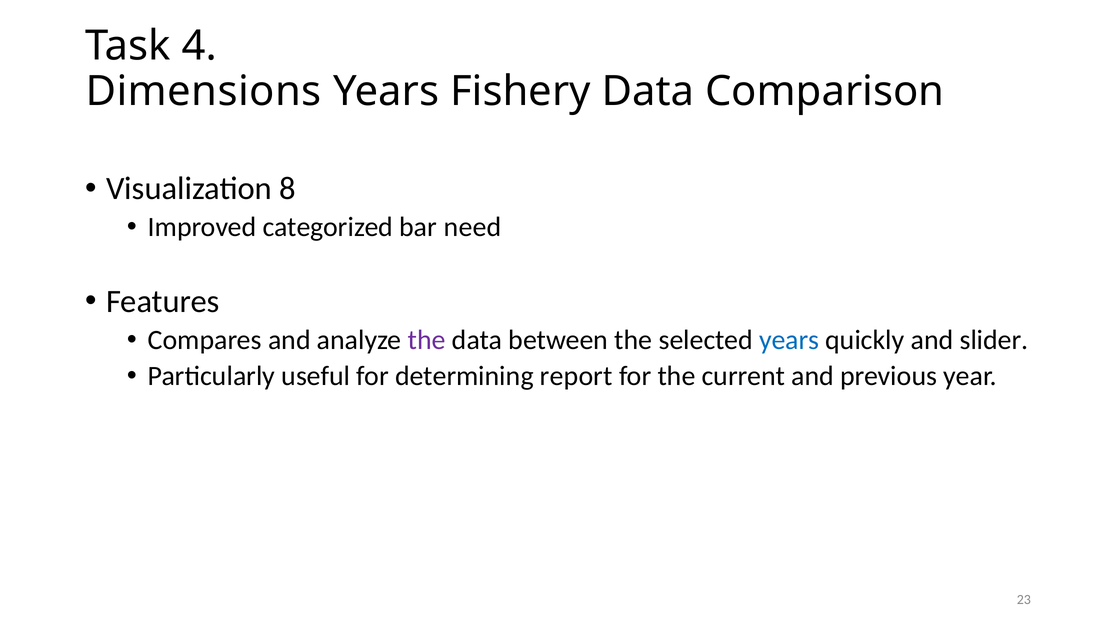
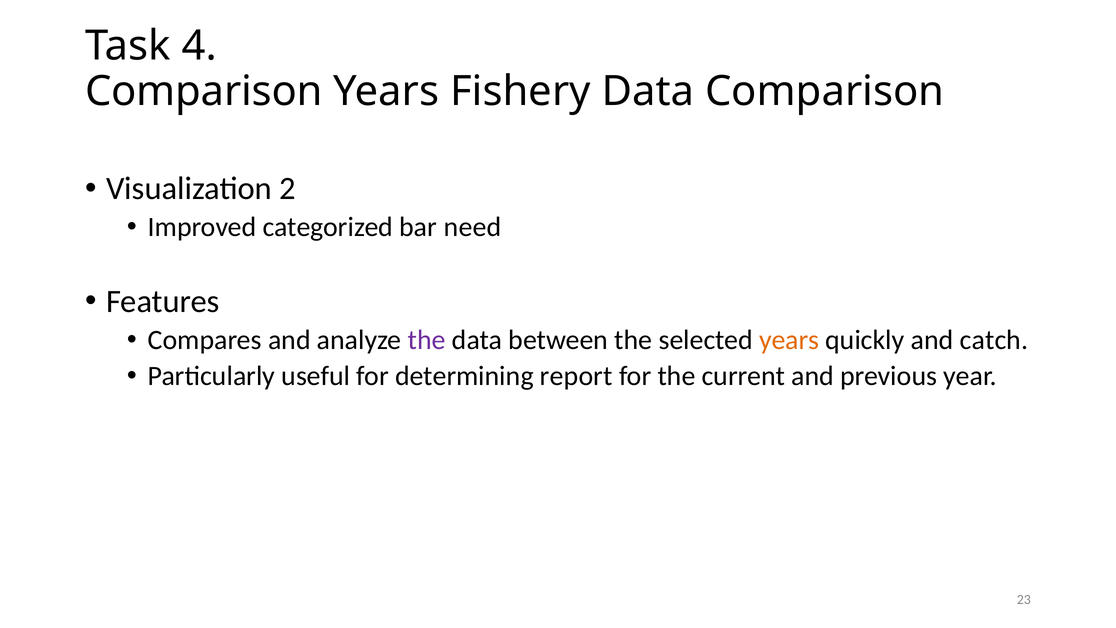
Dimensions: Dimensions -> Comparison (204, 91)
8: 8 -> 2 (288, 189)
years colour: blue -> orange (789, 340)
slider: slider -> catch (994, 340)
